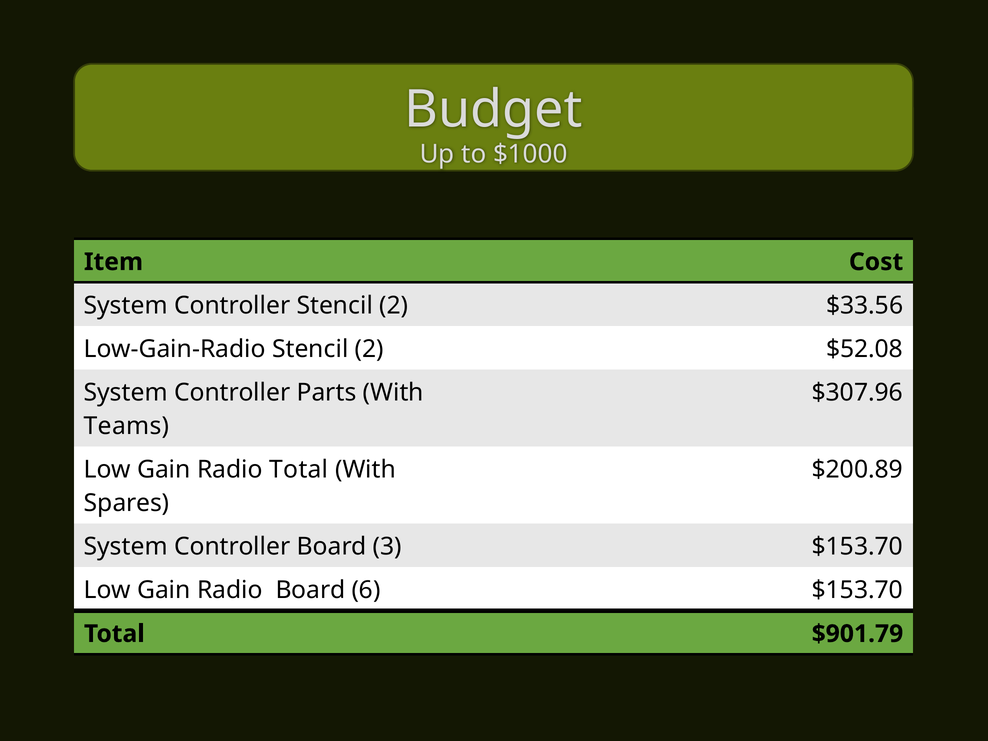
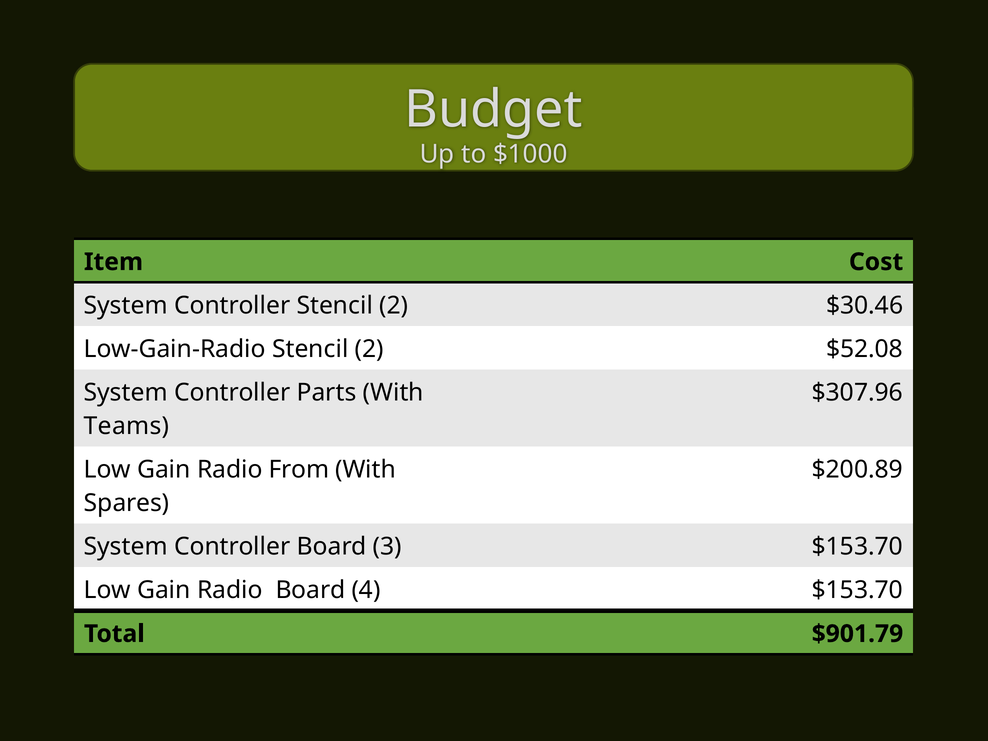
$33.56: $33.56 -> $30.46 (865, 305)
Radio Total: Total -> From (299, 470)
6: 6 -> 4 (366, 590)
